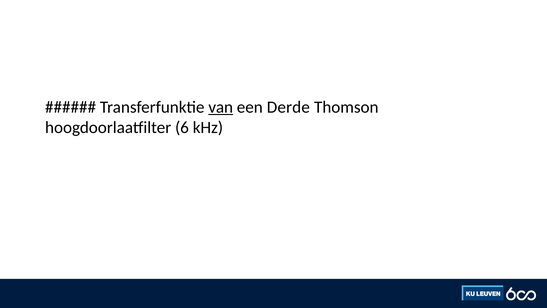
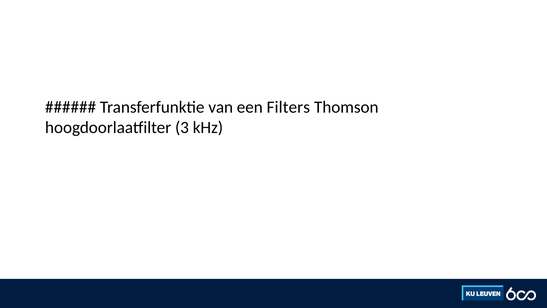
van underline: present -> none (221, 107)
Derde: Derde -> Filters (288, 107)
6: 6 -> 3 (182, 127)
